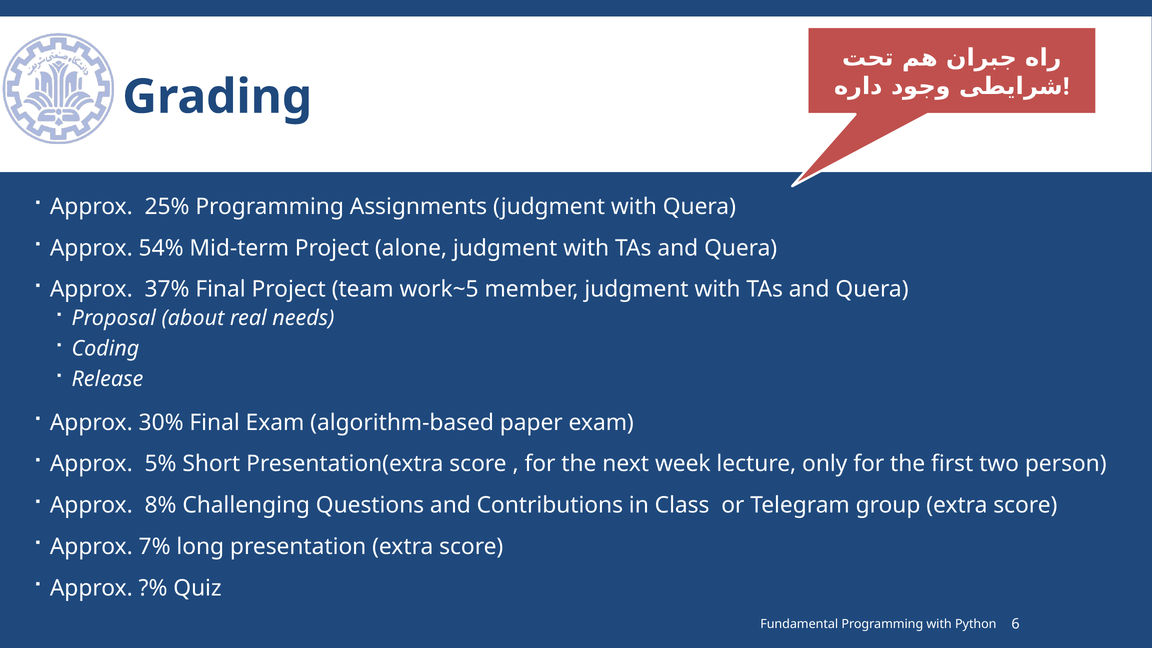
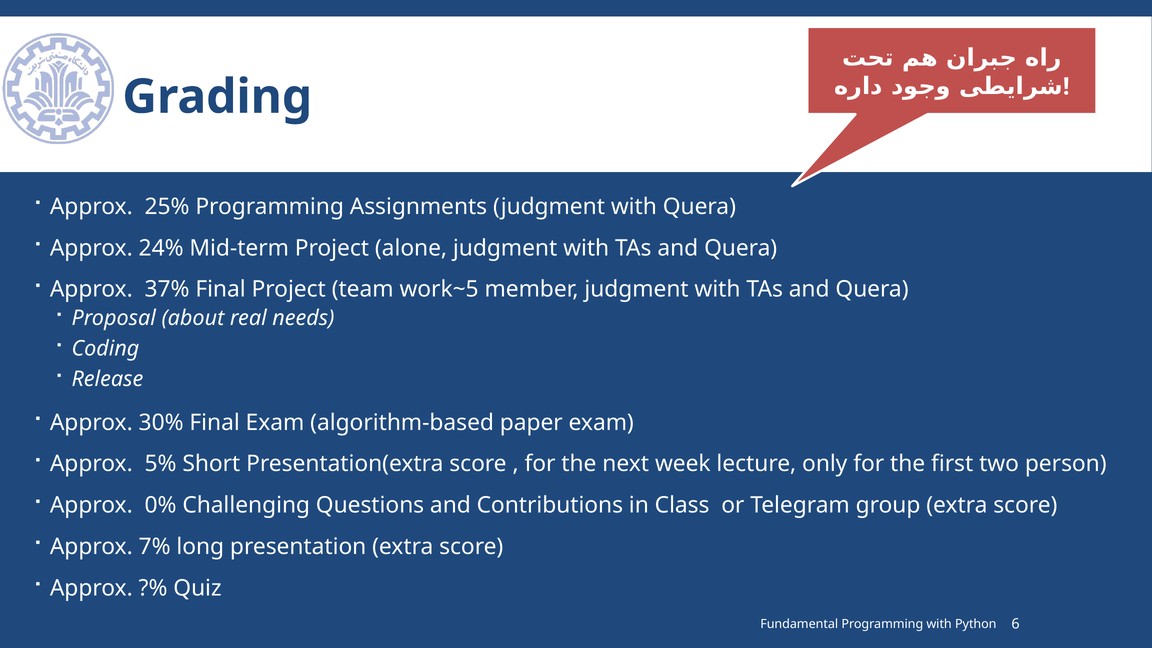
54%: 54% -> 24% (161, 248)
8%: 8% -> 0% (161, 505)
